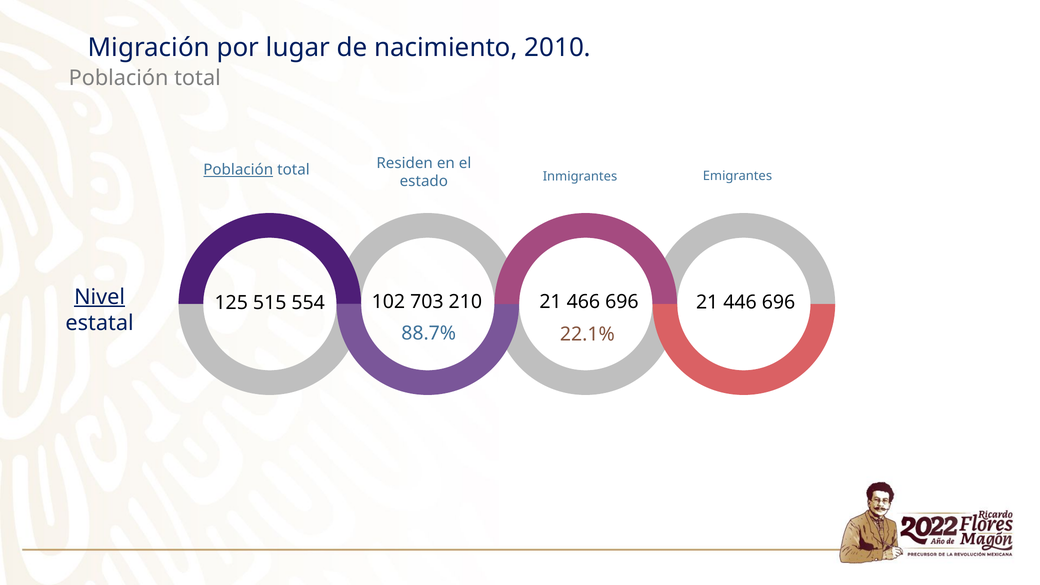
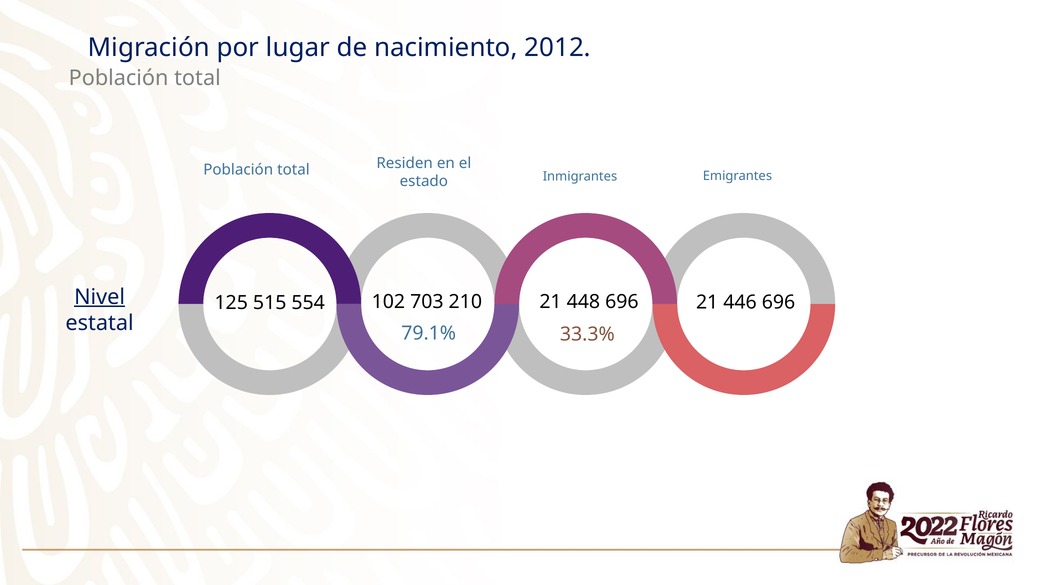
2010: 2010 -> 2012 (558, 48)
Población underline: present -> none (238, 170)
466: 466 -> 448 (583, 302)
88.7%: 88.7% -> 79.1% (429, 333)
22.1%: 22.1% -> 33.3% (587, 335)
